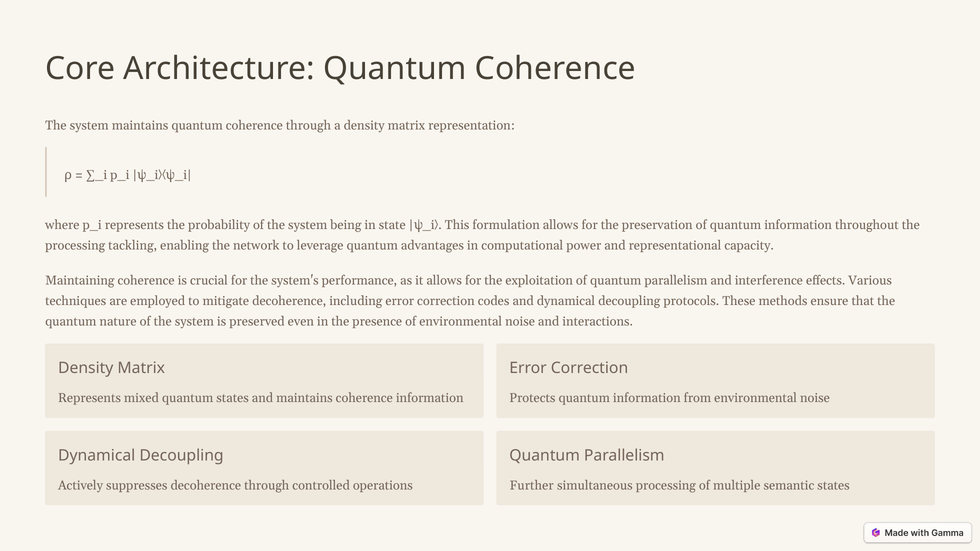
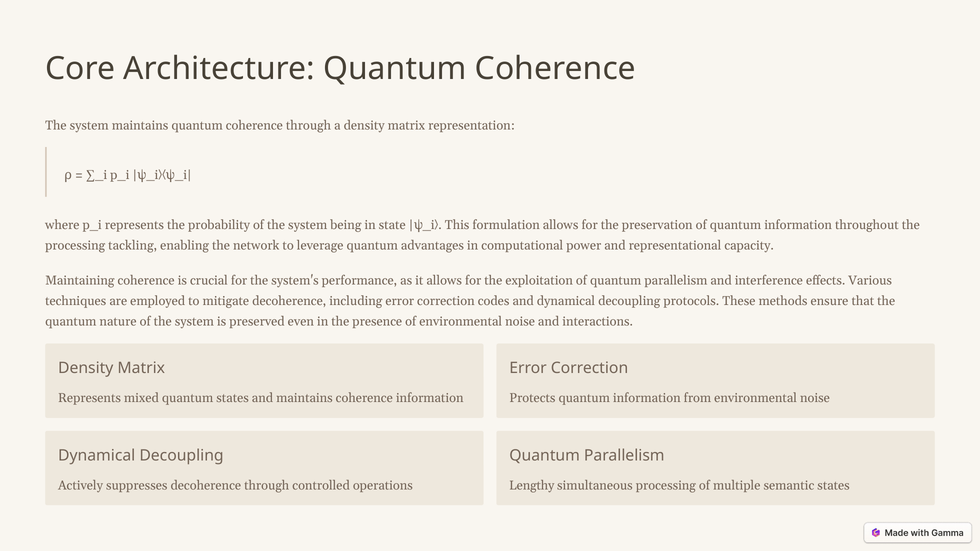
Further: Further -> Lengthy (532, 486)
